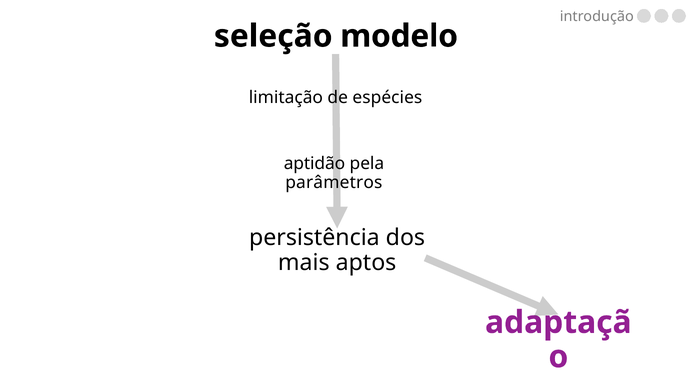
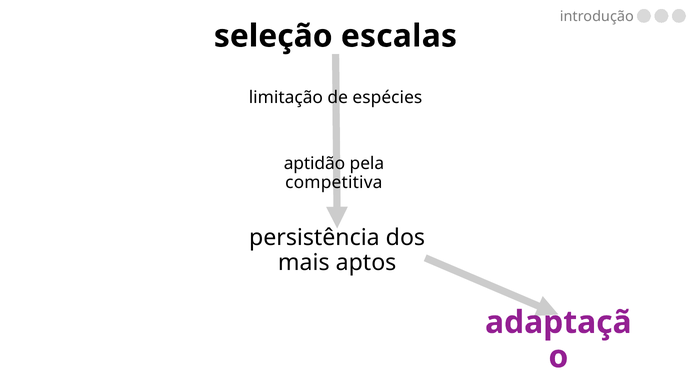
modelo: modelo -> escalas (399, 36)
parâmetros: parâmetros -> competitiva (334, 183)
